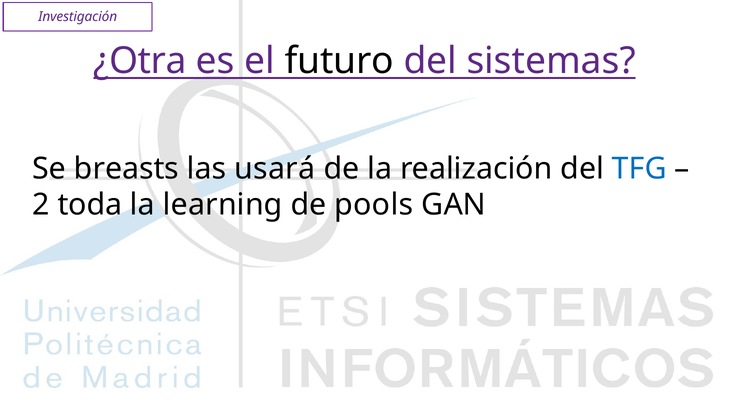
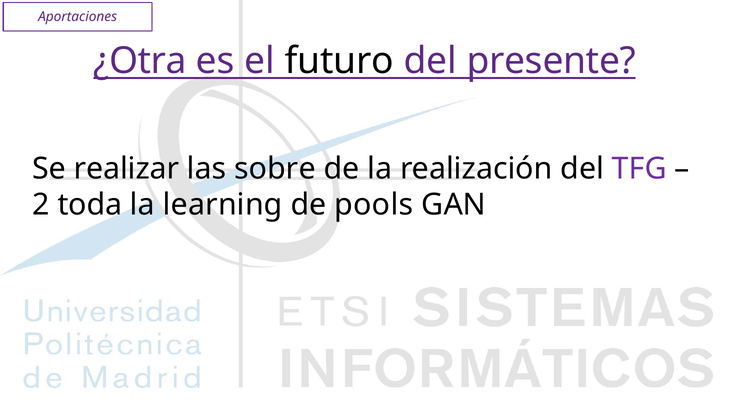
Investigación: Investigación -> Aportaciones (78, 17)
sistemas: sistemas -> presente (551, 61)
breasts: breasts -> realizar (126, 169)
usará: usará -> sobre (275, 169)
TFG colour: blue -> purple (639, 169)
